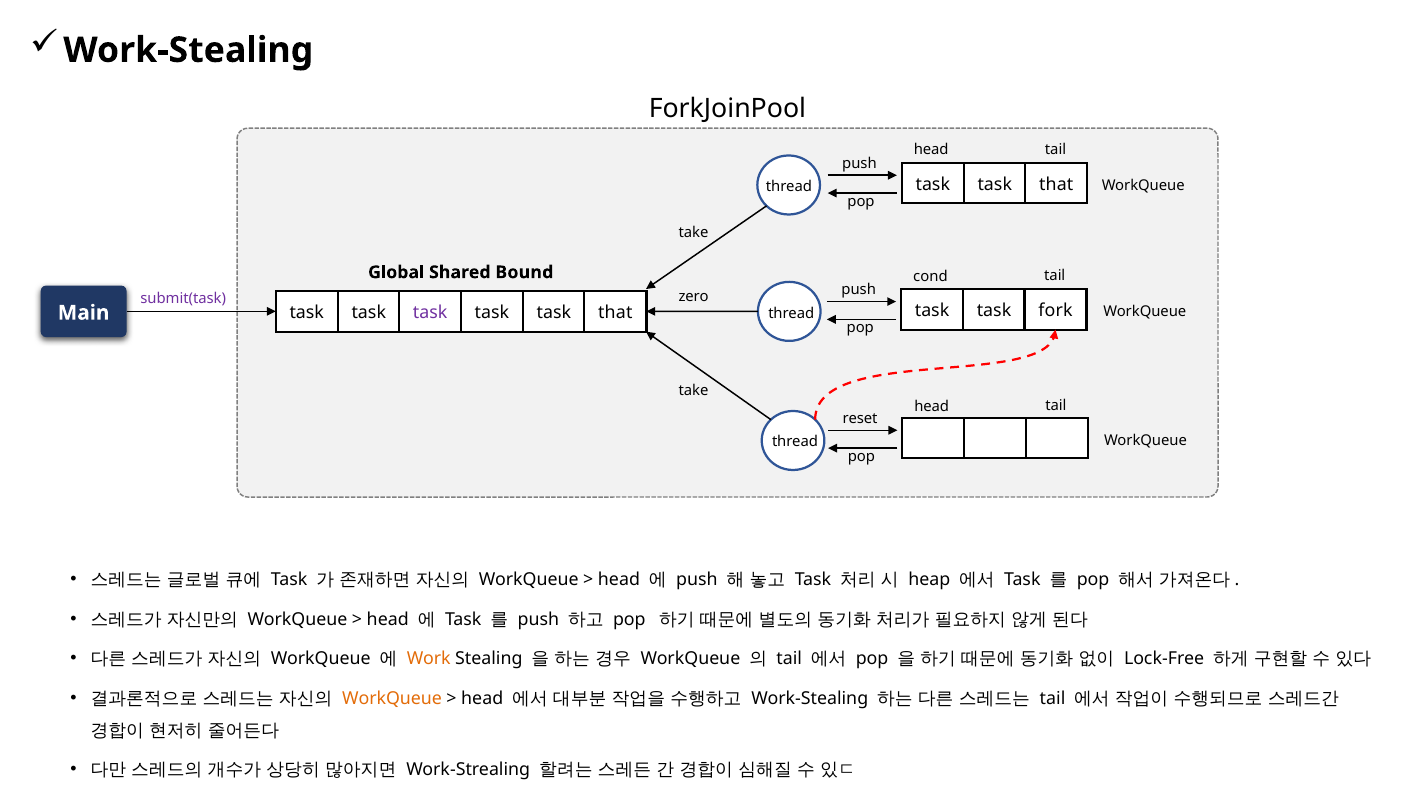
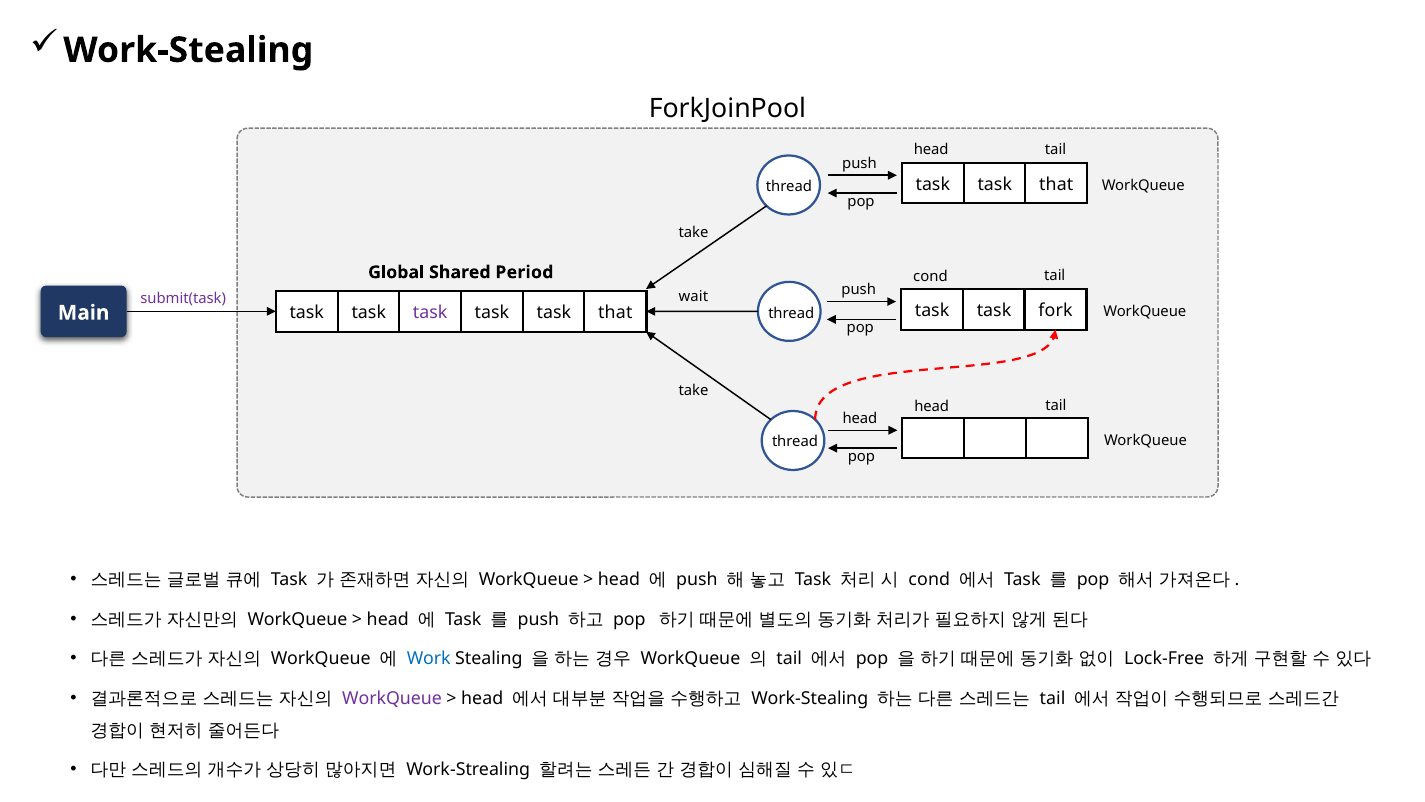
Bound: Bound -> Period (524, 272)
zero: zero -> wait (693, 297)
reset: reset -> head (860, 418)
heap: heap -> cond (929, 580)
Work colour: orange -> blue (429, 659)
WorkQueue colour: orange -> purple (392, 698)
